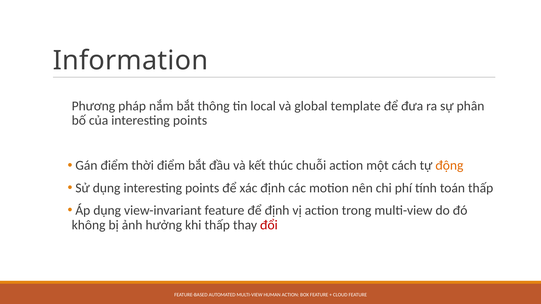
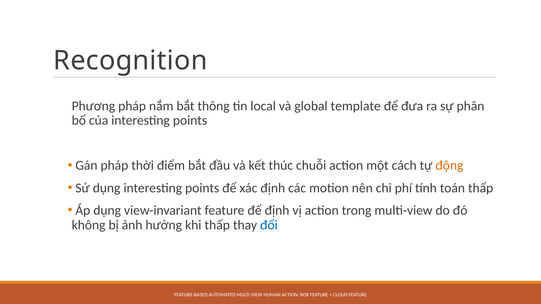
Information: Information -> Recognition (130, 61)
Gán điểm: điểm -> pháp (114, 166)
đổi colour: red -> blue (269, 225)
